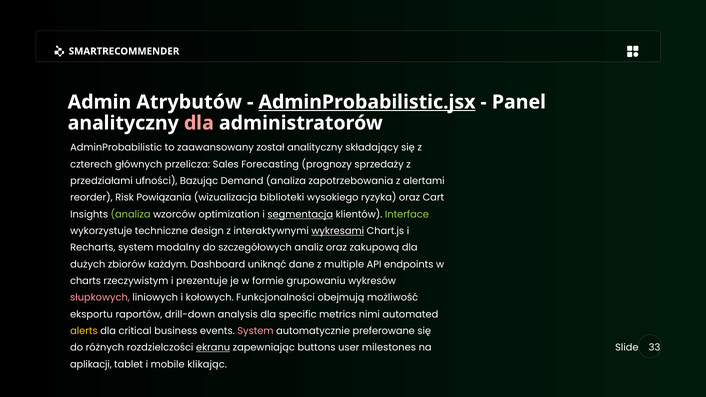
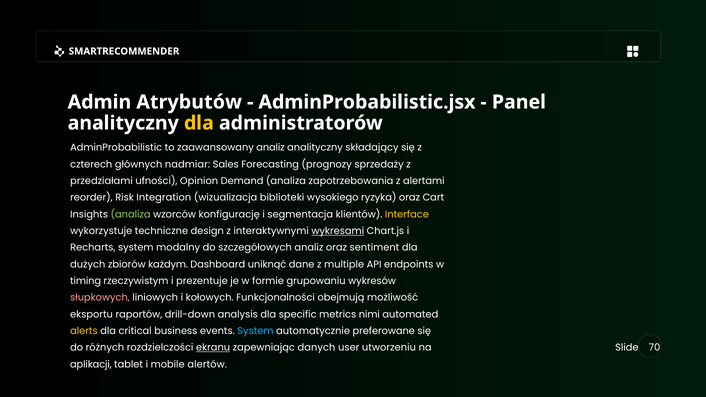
AdminProbabilistic.jsx underline: present -> none (367, 102)
dla colour: pink -> yellow (199, 123)
zaawansowany został: został -> analiz (271, 148)
przelicza: przelicza -> nadmiar (187, 164)
Bazując: Bazując -> Opinion (199, 181)
Powiązania: Powiązania -> Integration (164, 198)
optimization: optimization -> konfigurację (229, 214)
segmentacja underline: present -> none (300, 214)
Interface colour: light green -> yellow (407, 214)
zakupową: zakupową -> sentiment (374, 248)
charts: charts -> timing (86, 281)
System colour: pink -> light blue (255, 331)
33: 33 -> 70 (655, 348)
buttons: buttons -> danych (317, 348)
milestones: milestones -> utworzeniu (389, 348)
klikając: klikając -> alertów (207, 364)
